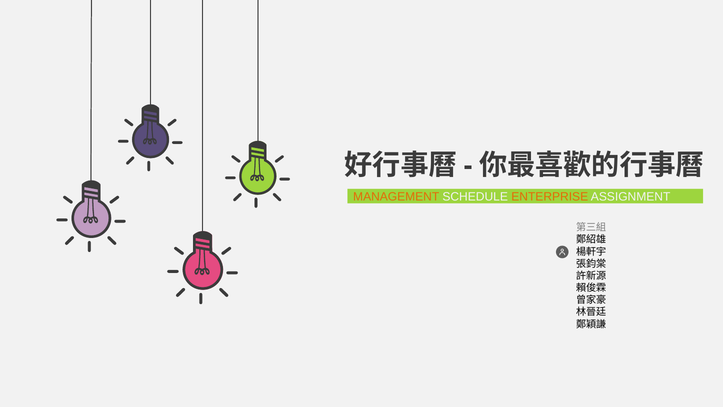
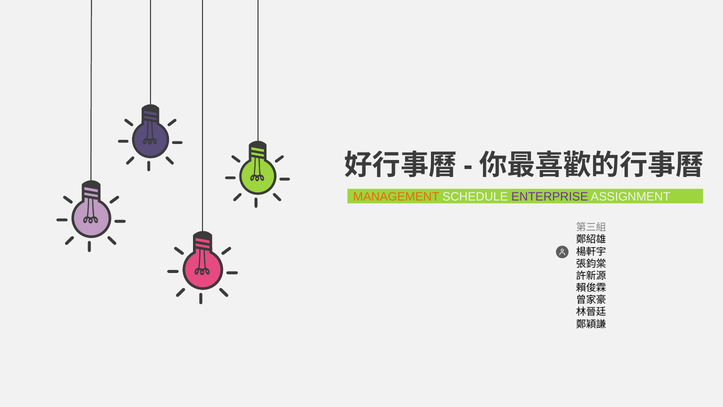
ENTERPRISE colour: orange -> purple (550, 197)
